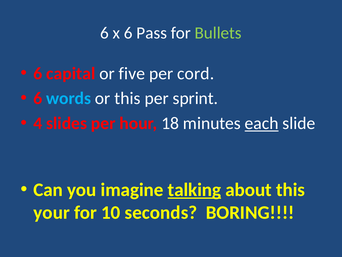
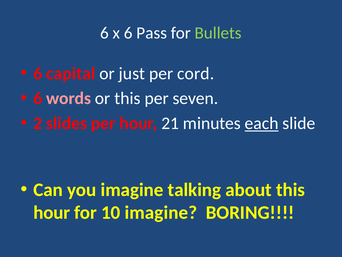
five: five -> just (132, 73)
words colour: light blue -> pink (69, 98)
sprint: sprint -> seven (195, 98)
4: 4 -> 2 (38, 123)
18: 18 -> 21 (170, 123)
talking underline: present -> none (194, 190)
your: your -> hour (52, 212)
10 seconds: seconds -> imagine (161, 212)
